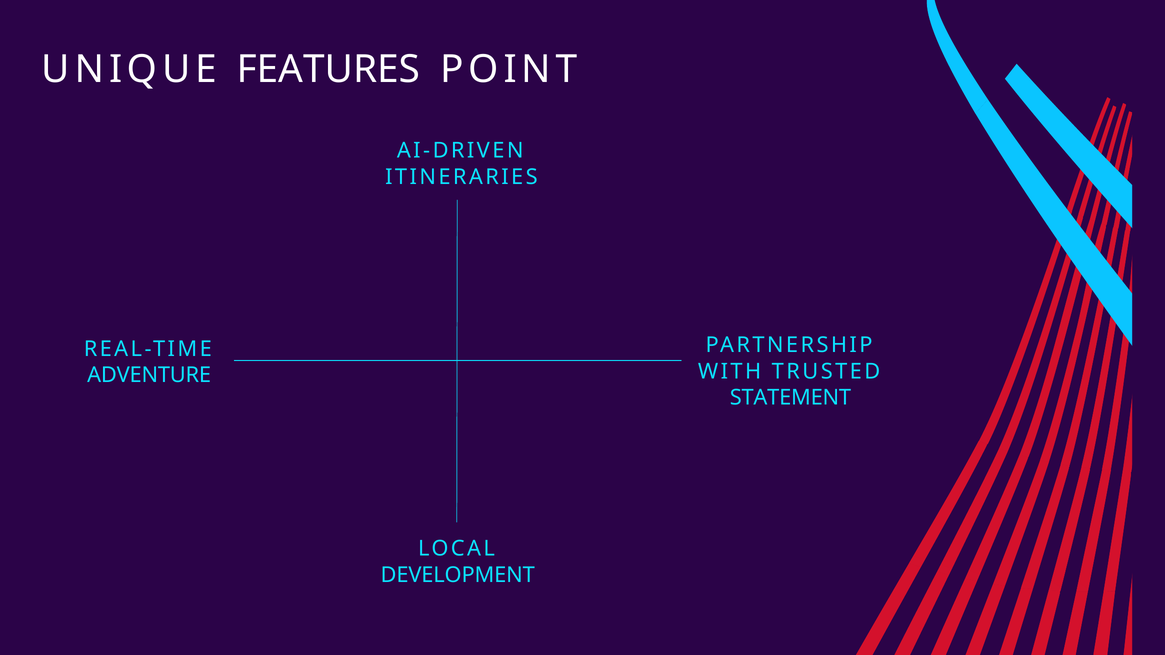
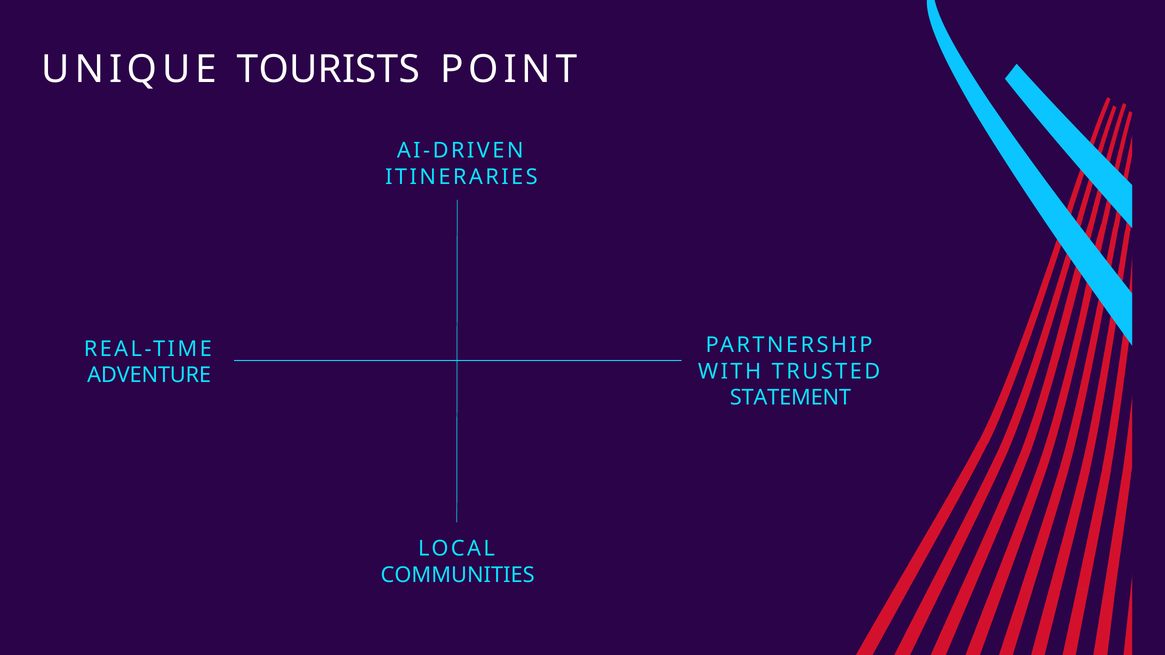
FEATURES: FEATURES -> TOURISTS (328, 69)
DEVELOPMENT: DEVELOPMENT -> COMMUNITIES (458, 575)
